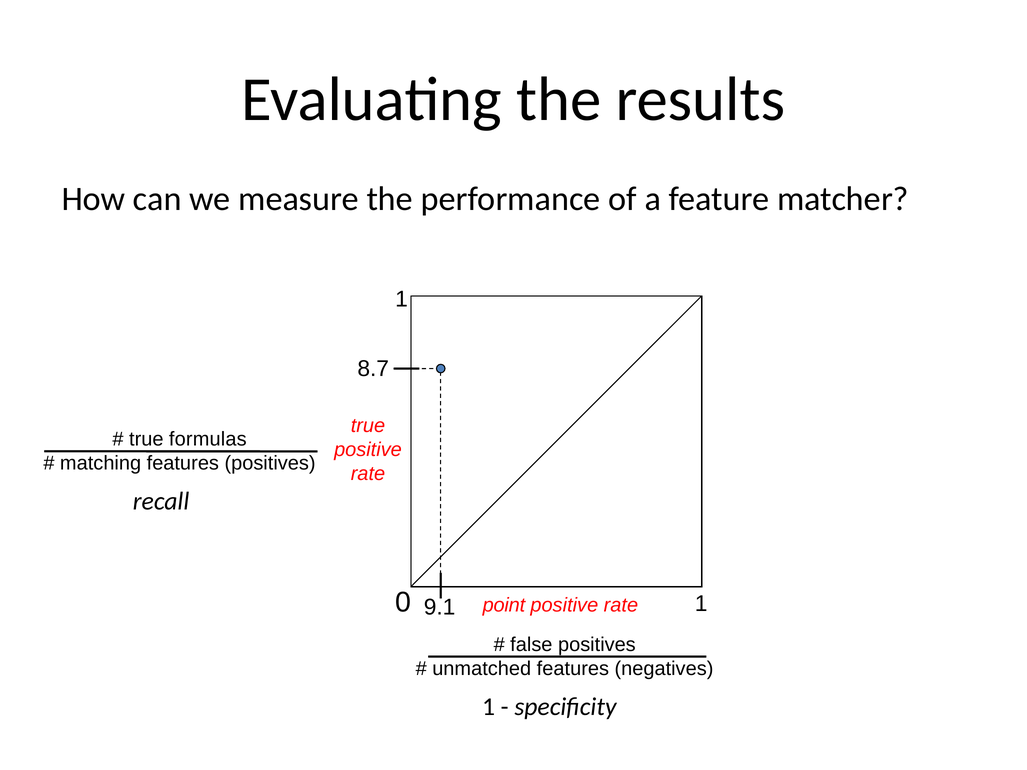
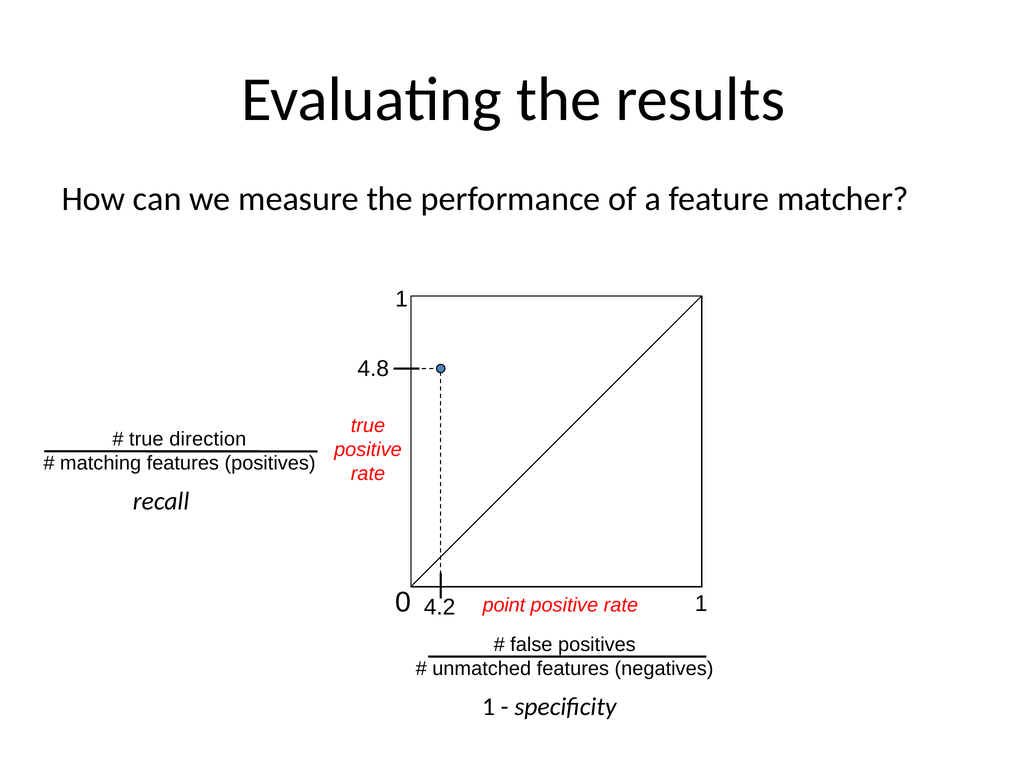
8.7: 8.7 -> 4.8 (373, 369)
formulas: formulas -> direction (208, 440)
9.1: 9.1 -> 4.2 (440, 607)
